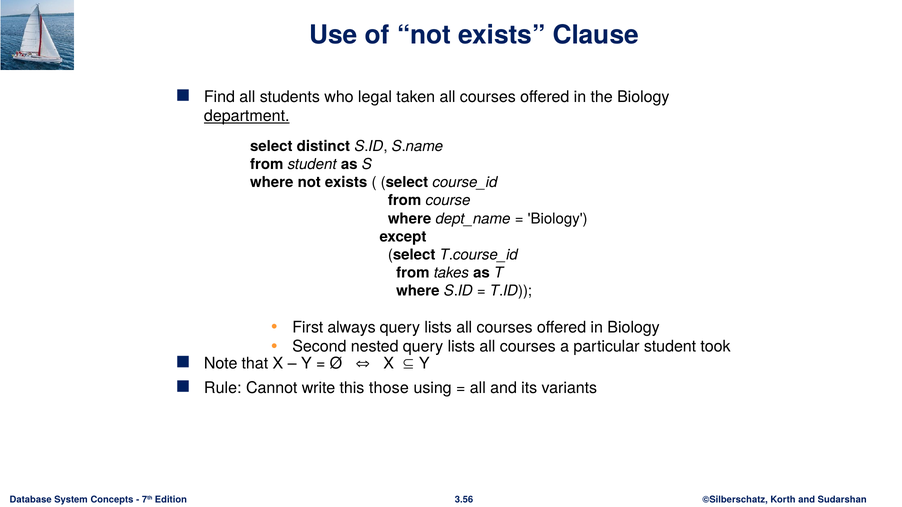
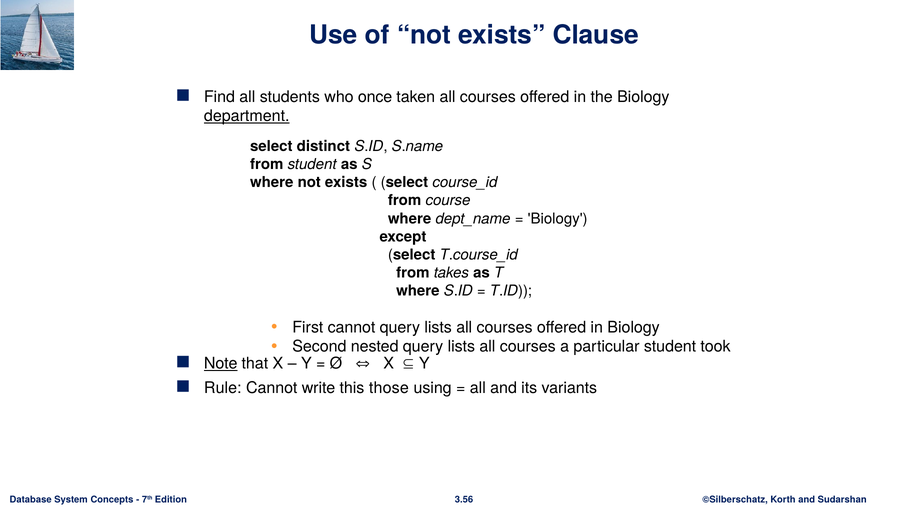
legal: legal -> once (375, 97)
First always: always -> cannot (352, 328)
Note underline: none -> present (221, 364)
